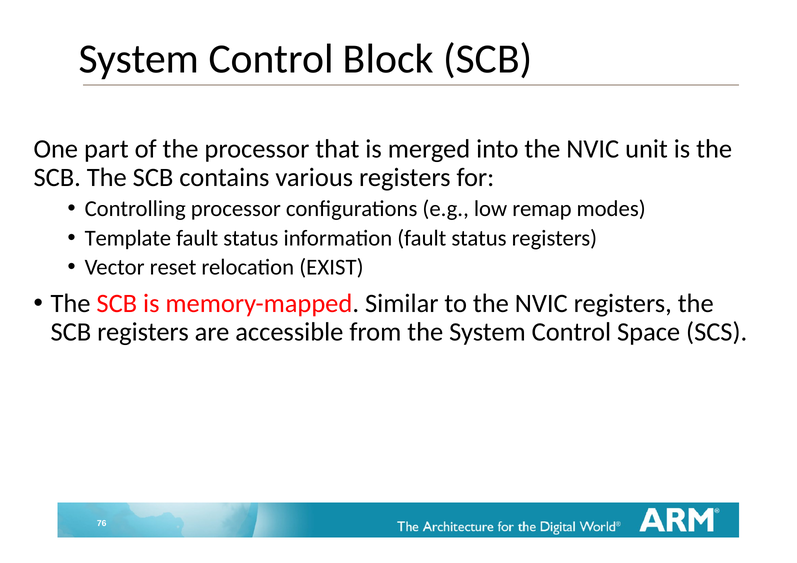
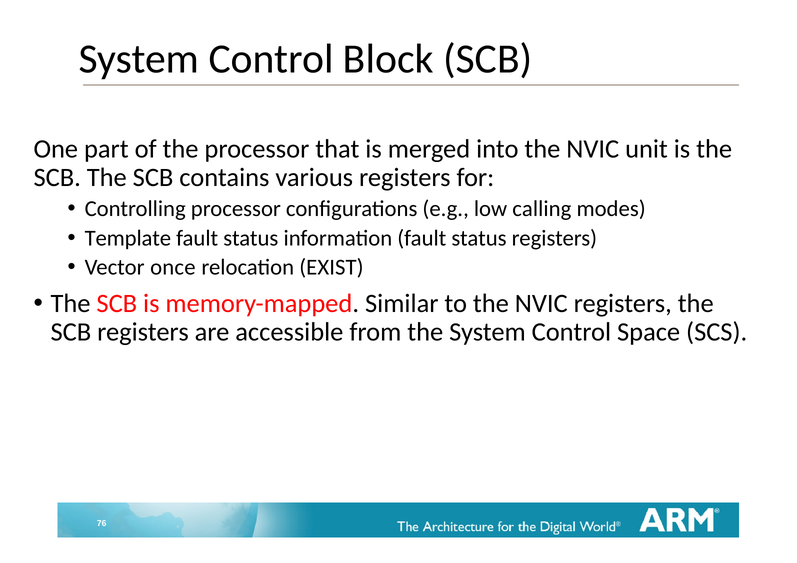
remap: remap -> calling (542, 209)
reset: reset -> once (173, 267)
